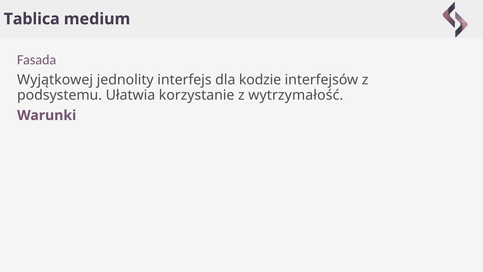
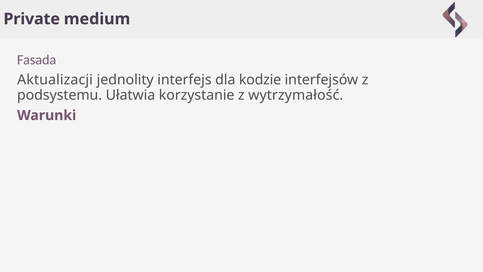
Tablica: Tablica -> Private (32, 19)
Wyjątkowej: Wyjątkowej -> Aktualizacji (55, 80)
